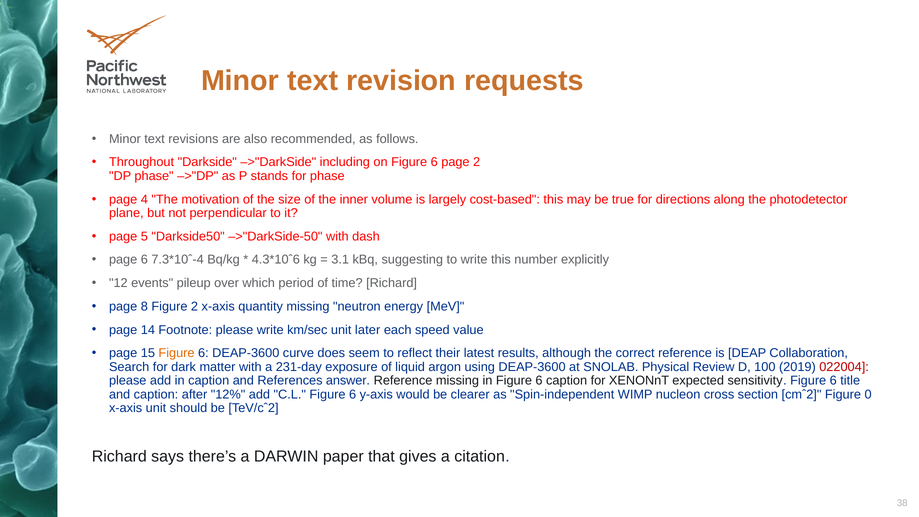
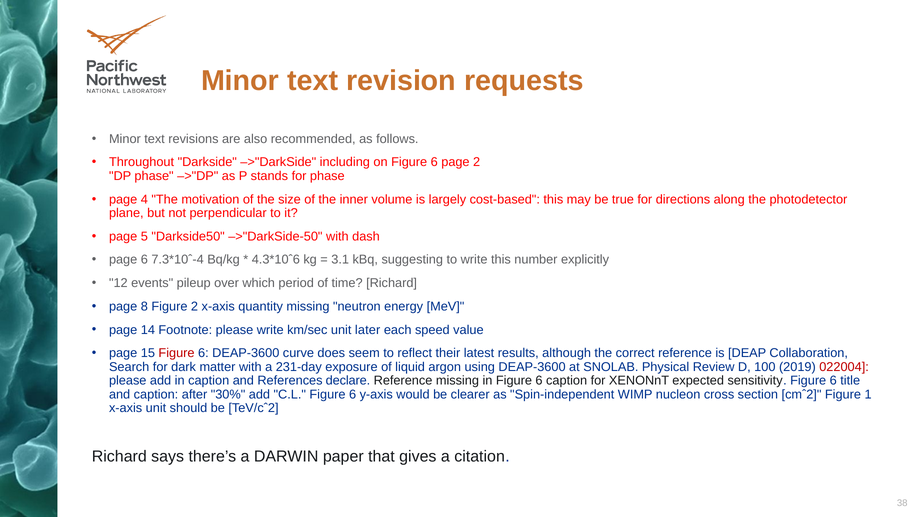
Figure colour: orange -> red (177, 353)
answer: answer -> declare (348, 381)
12%: 12% -> 30% (228, 394)
0: 0 -> 1 (868, 394)
